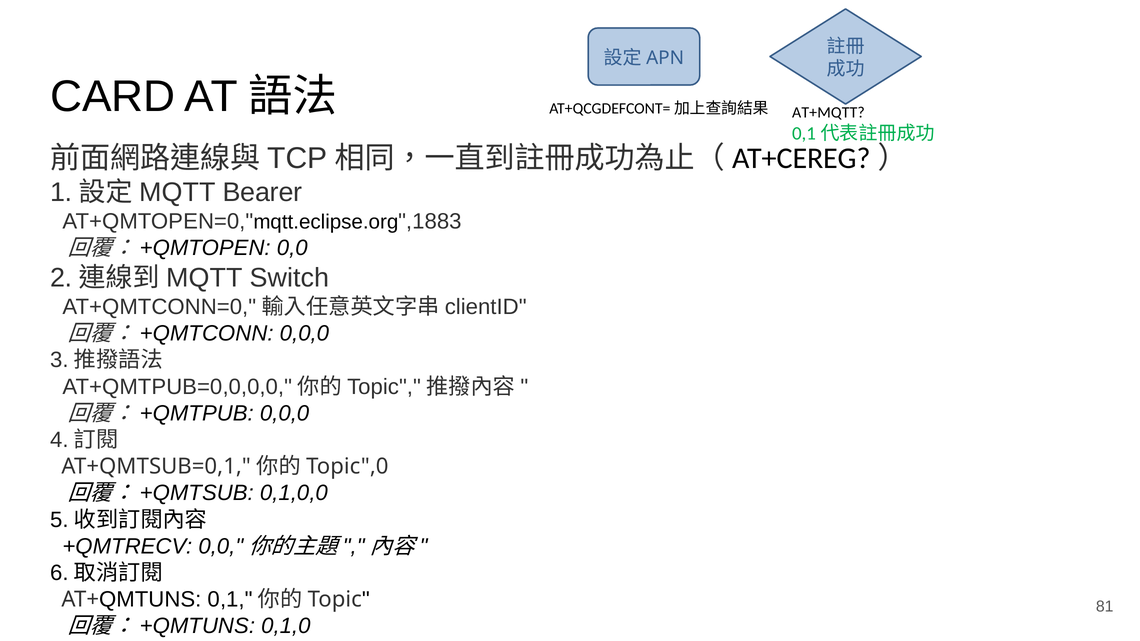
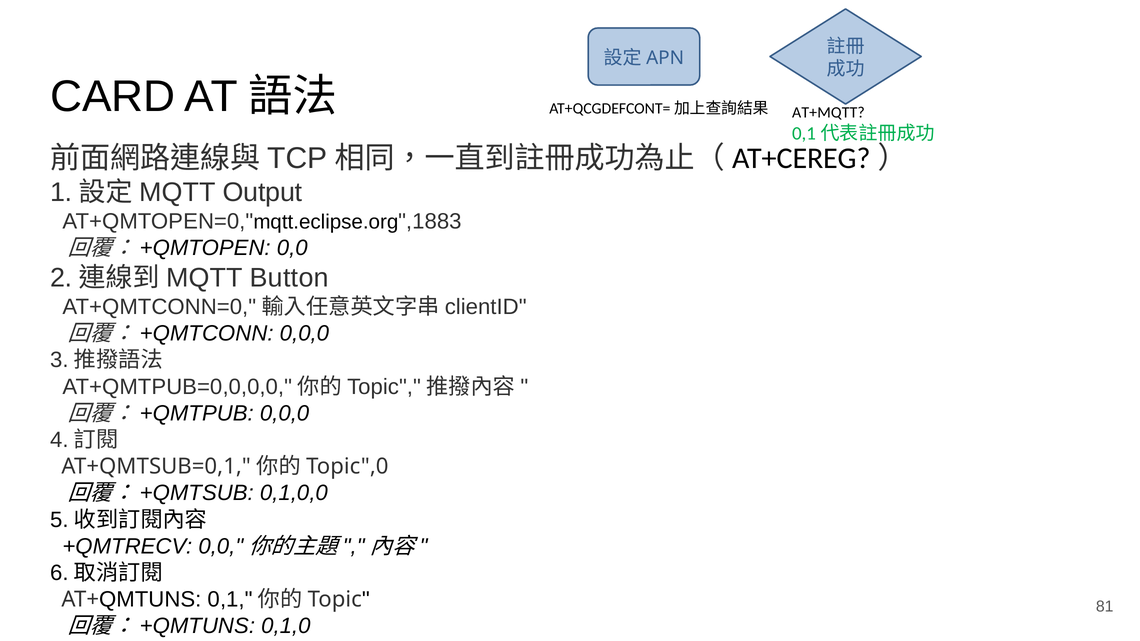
Bearer: Bearer -> Output (263, 192)
Switch: Switch -> Button (289, 278)
